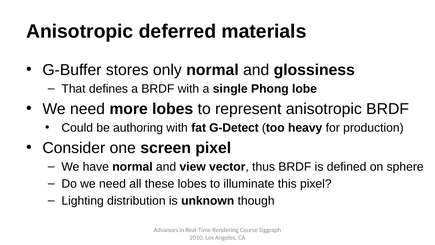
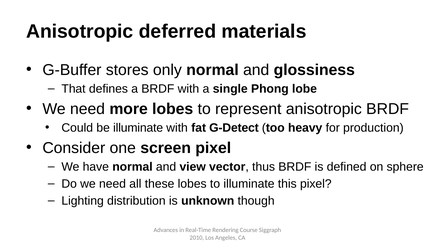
be authoring: authoring -> illuminate (138, 128)
